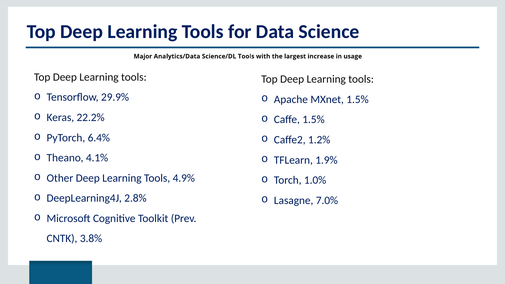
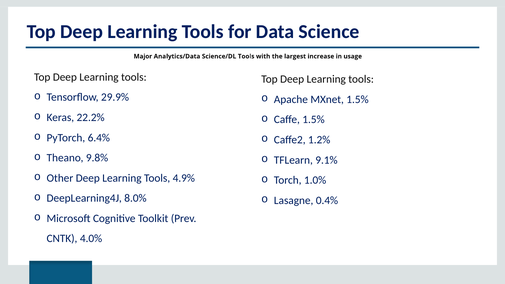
4.1%: 4.1% -> 9.8% (97, 158)
1.9%: 1.9% -> 9.1% (326, 160)
2.8%: 2.8% -> 8.0% (135, 198)
7.0%: 7.0% -> 0.4% (327, 200)
3.8%: 3.8% -> 4.0% (91, 239)
